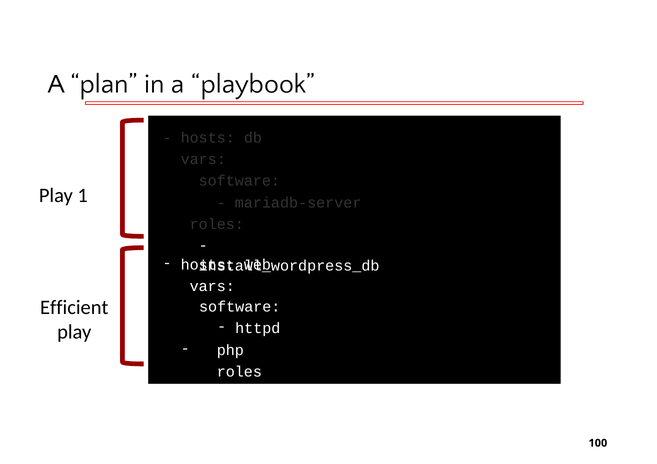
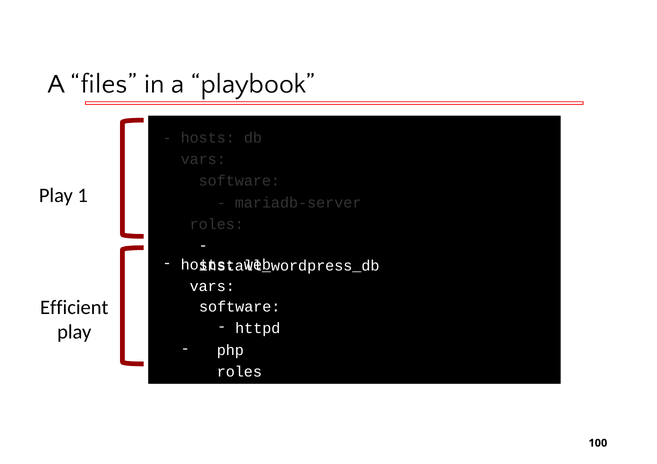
plan: plan -> files (104, 84)
